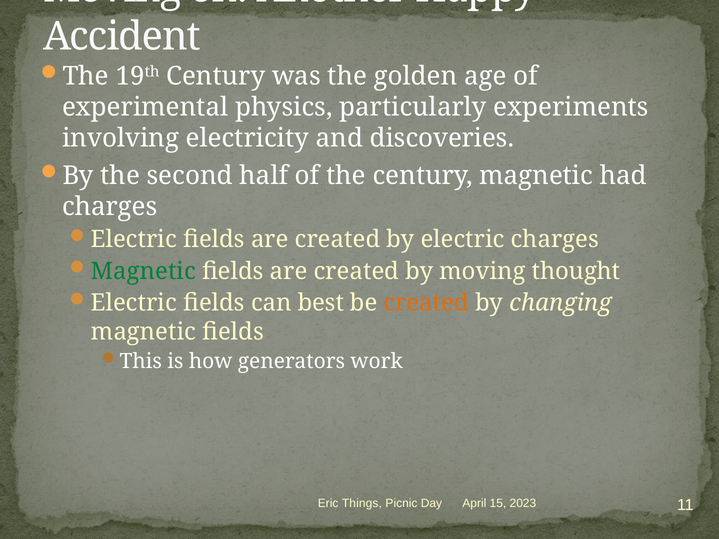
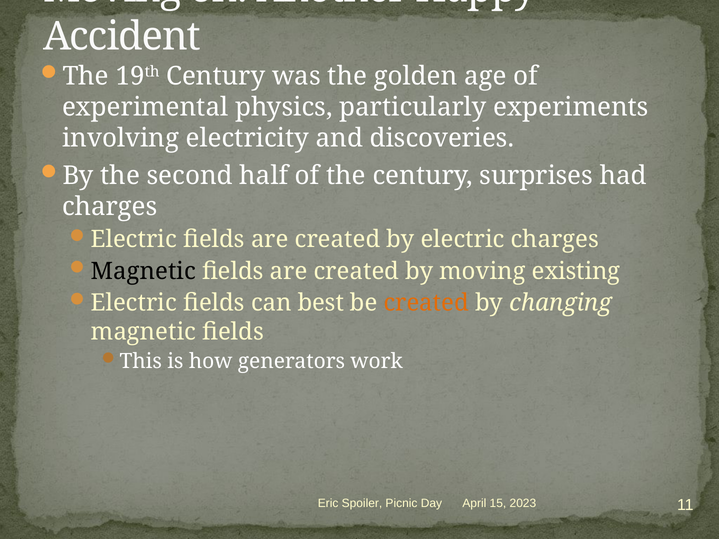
century magnetic: magnetic -> surprises (536, 176)
Magnetic colour: green -> black (143, 271)
thought: thought -> existing (576, 271)
Things: Things -> Spoiler (362, 504)
